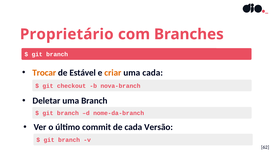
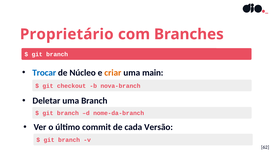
Trocar colour: orange -> blue (44, 73)
Estável: Estável -> Núcleo (83, 73)
uma cada: cada -> main (153, 73)
